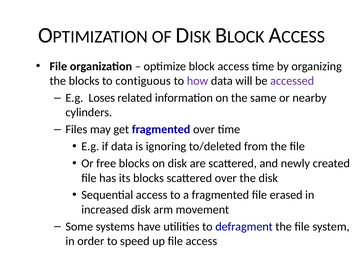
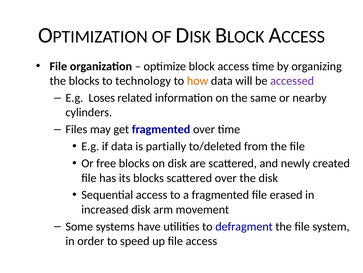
contiguous: contiguous -> technology (143, 81)
how colour: purple -> orange (198, 81)
ignoring: ignoring -> partially (166, 146)
